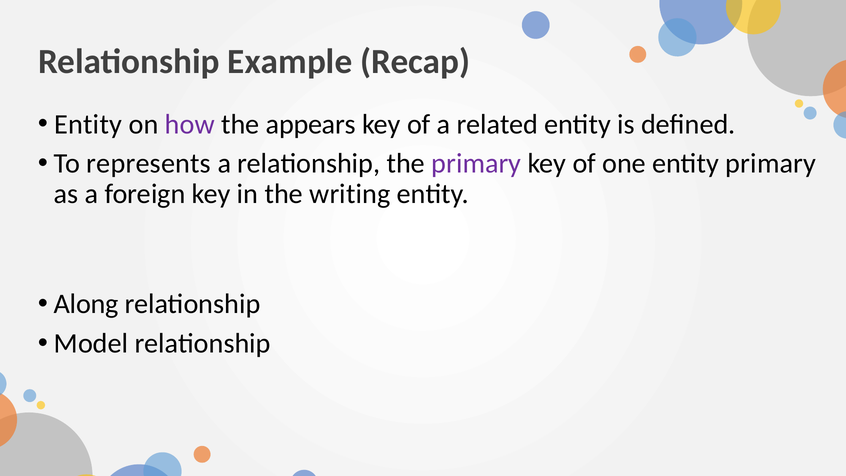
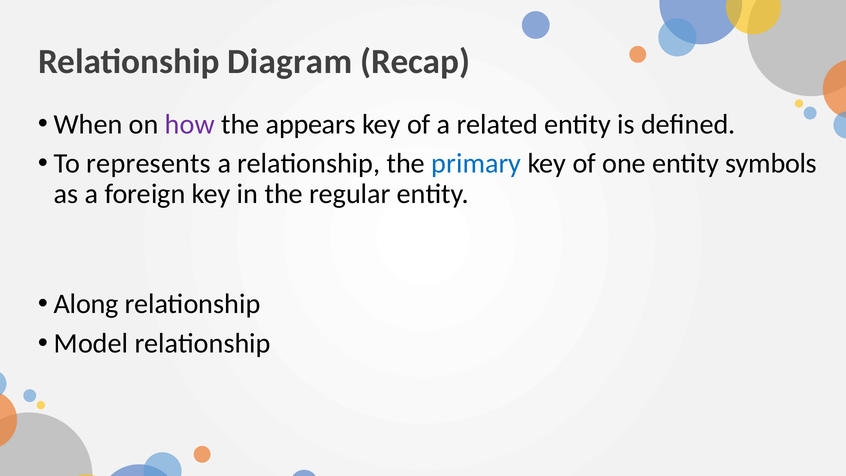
Example: Example -> Diagram (290, 62)
Entity: Entity -> When (88, 124)
primary colour: purple -> blue (476, 163)
entity primary: primary -> symbols (771, 163)
writing: writing -> regular (350, 194)
